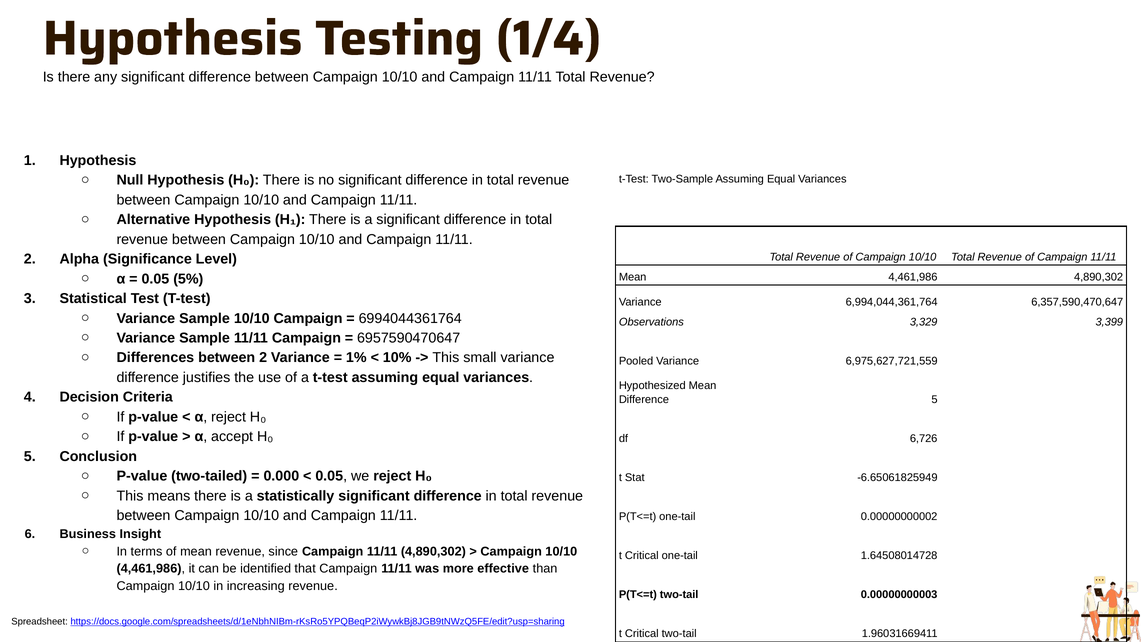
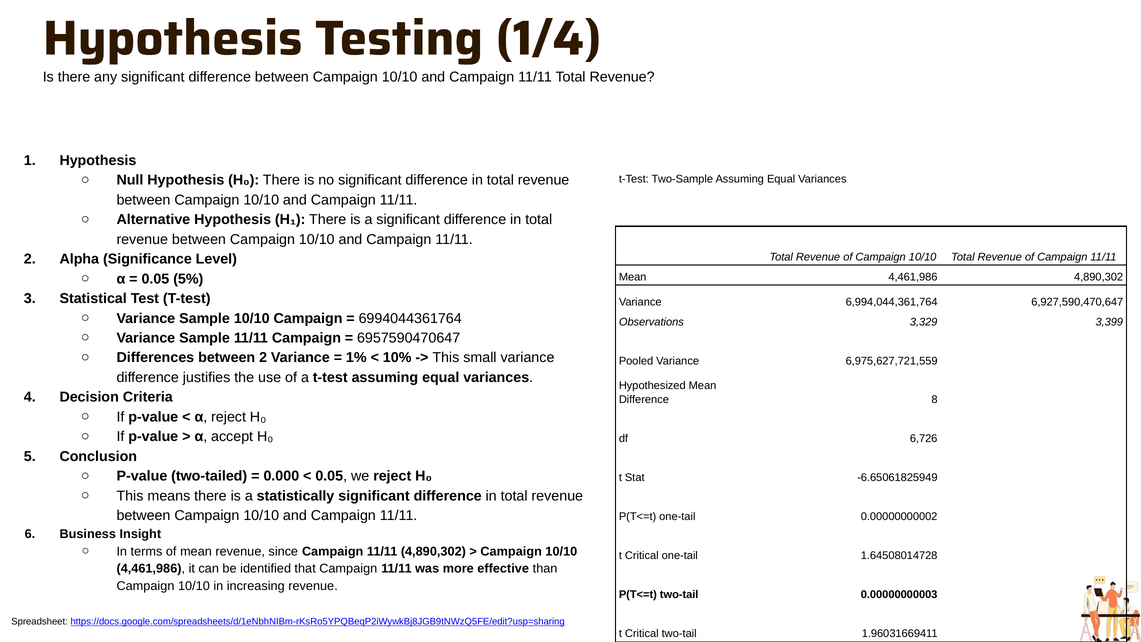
6,357,590,470,647: 6,357,590,470,647 -> 6,927,590,470,647 (1077, 302)
Difference 5: 5 -> 8 (935, 400)
